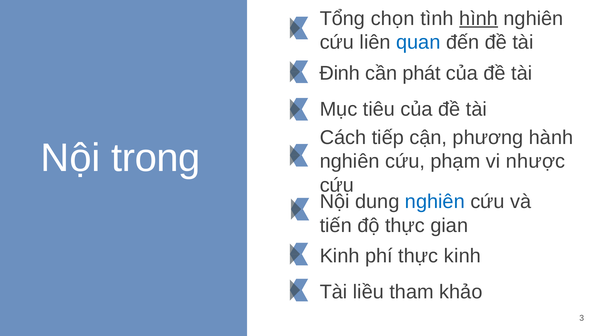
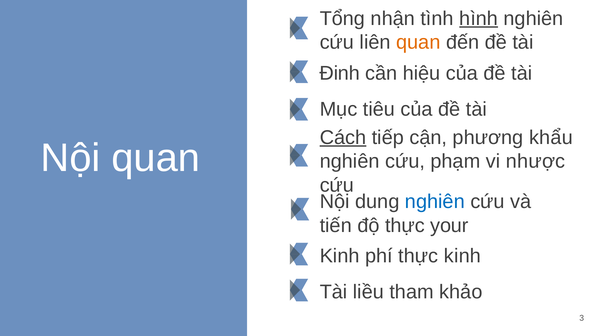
chọn: chọn -> nhận (393, 18)
quan colour: blue -> orange (418, 42)
phát: phát -> hiệu (422, 73)
Cách underline: none -> present (343, 138)
hành: hành -> khẩu (551, 138)
Nội trong: trong -> quan (156, 158)
gian: gian -> your (449, 226)
